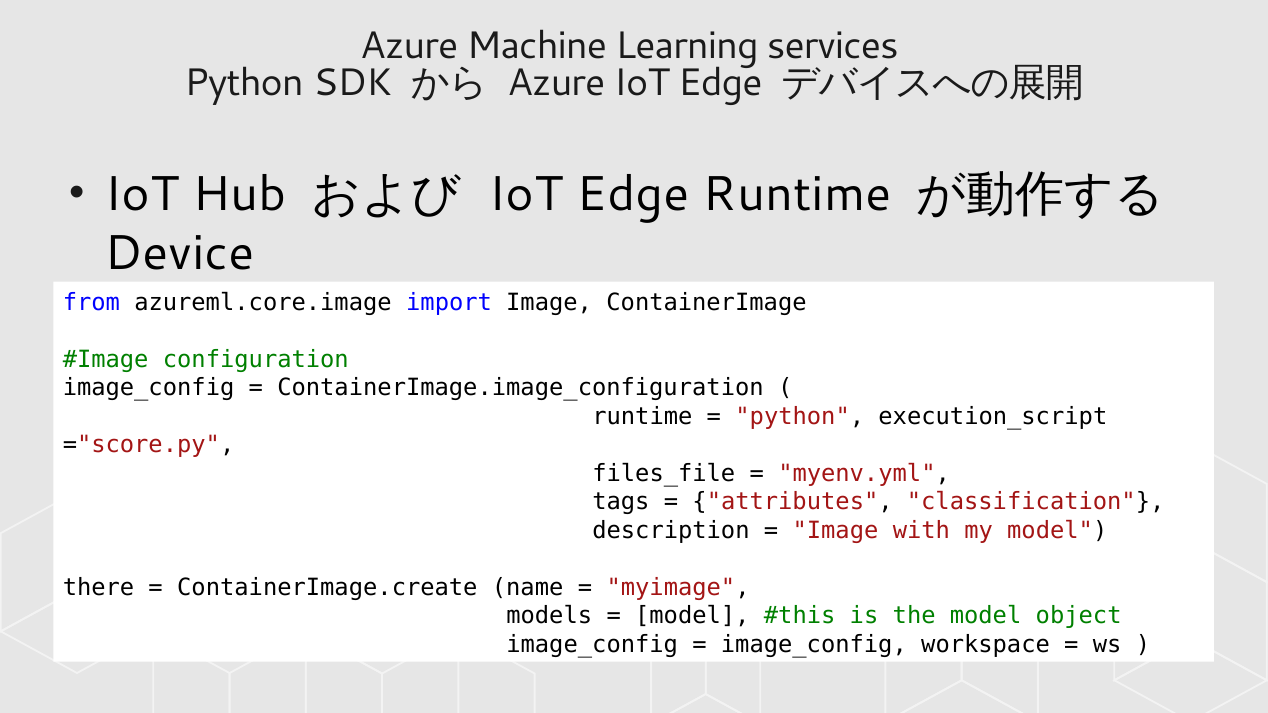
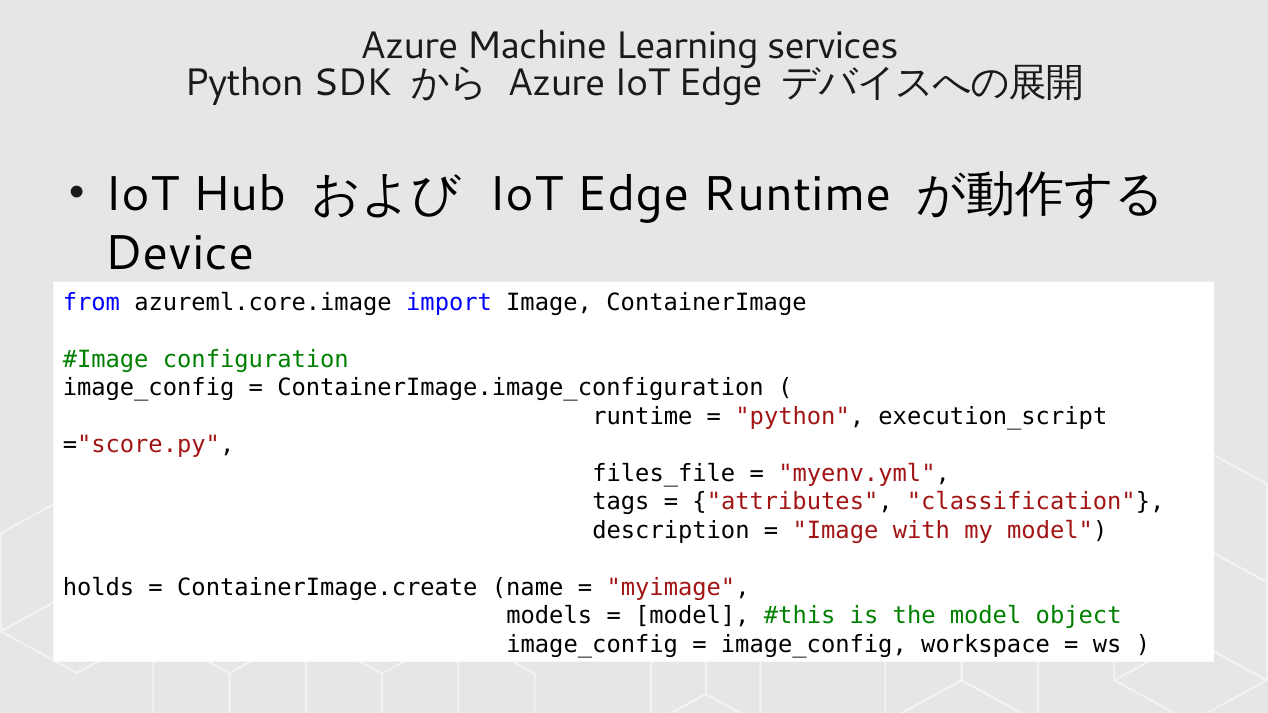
there: there -> holds (99, 588)
